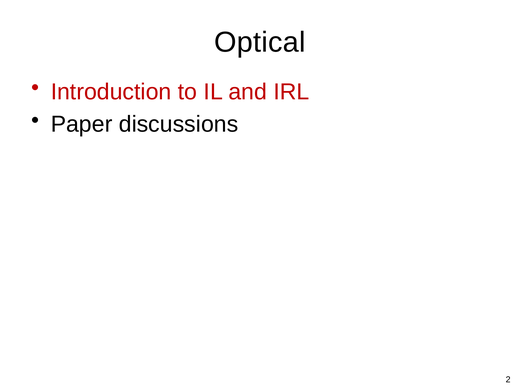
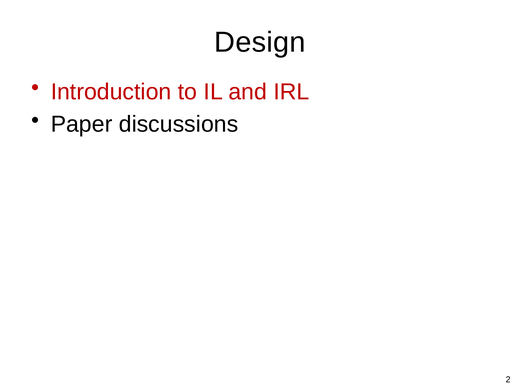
Optical: Optical -> Design (260, 42)
